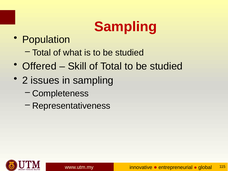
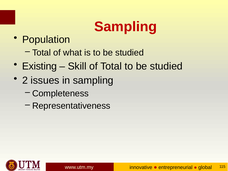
Offered: Offered -> Existing (39, 66)
